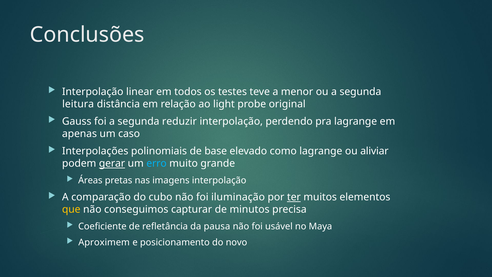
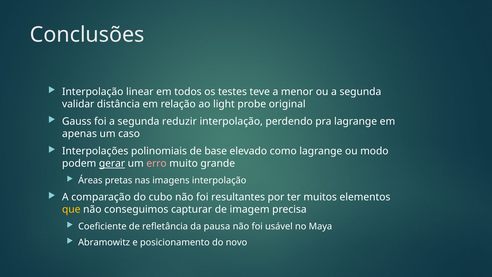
leitura: leitura -> validar (78, 104)
aliviar: aliviar -> modo (374, 151)
erro colour: light blue -> pink (157, 163)
iluminação: iluminação -> resultantes (238, 197)
ter underline: present -> none (294, 197)
minutos: minutos -> imagem (250, 209)
Aproximem: Aproximem -> Abramowitz (104, 242)
